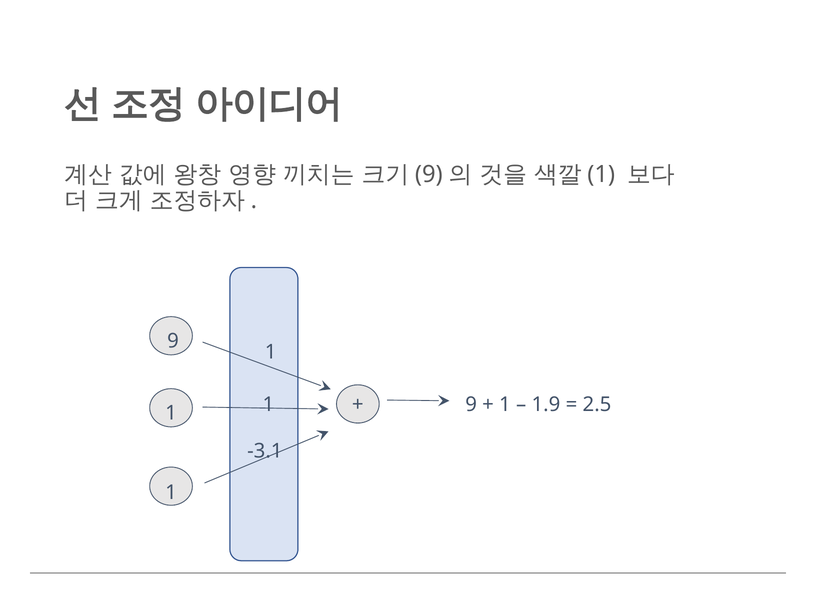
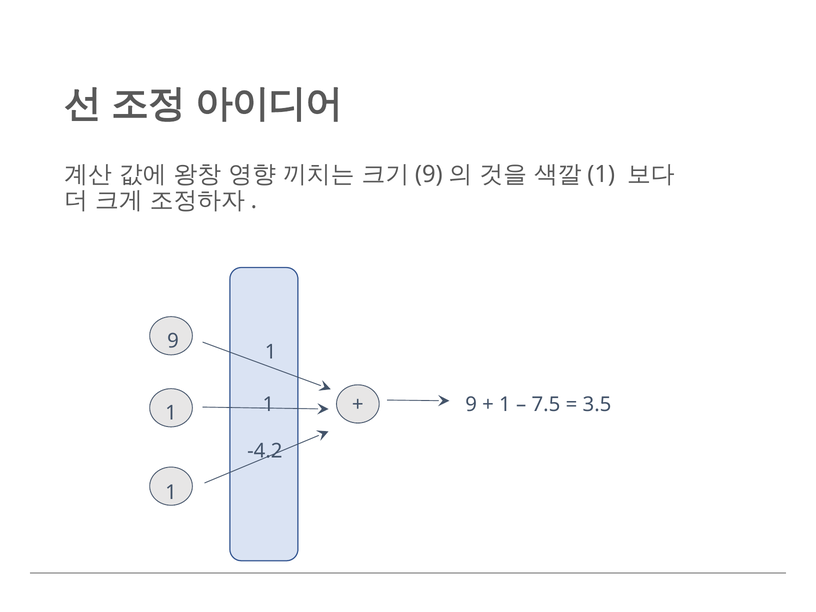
1.9: 1.9 -> 7.5 (546, 405)
2.5: 2.5 -> 3.5 (597, 405)
-3.1: -3.1 -> -4.2 (265, 451)
